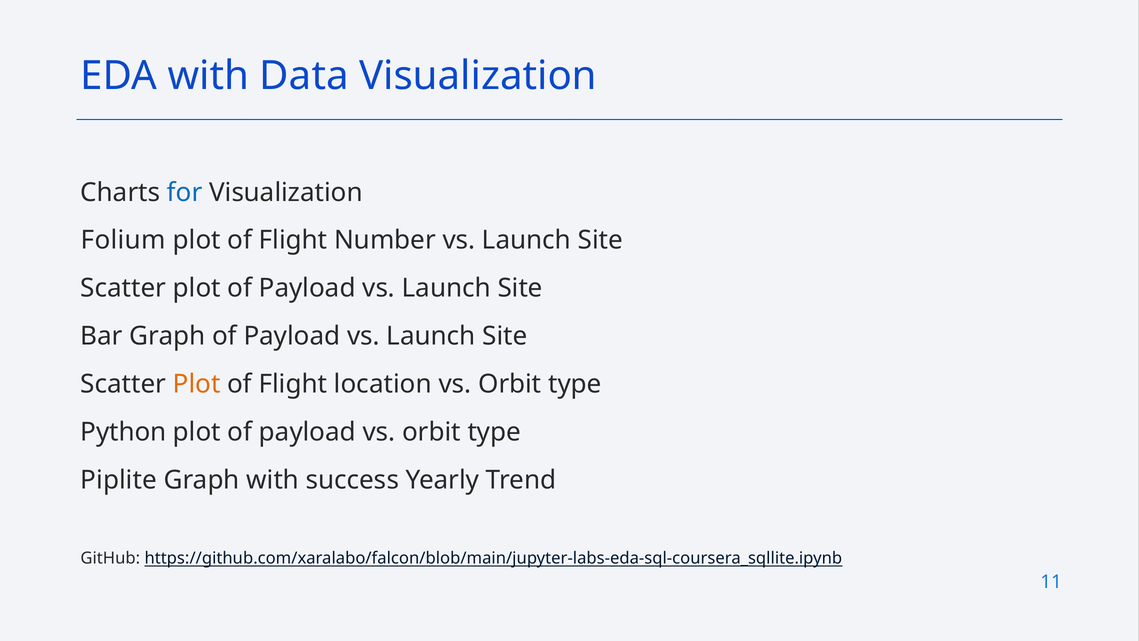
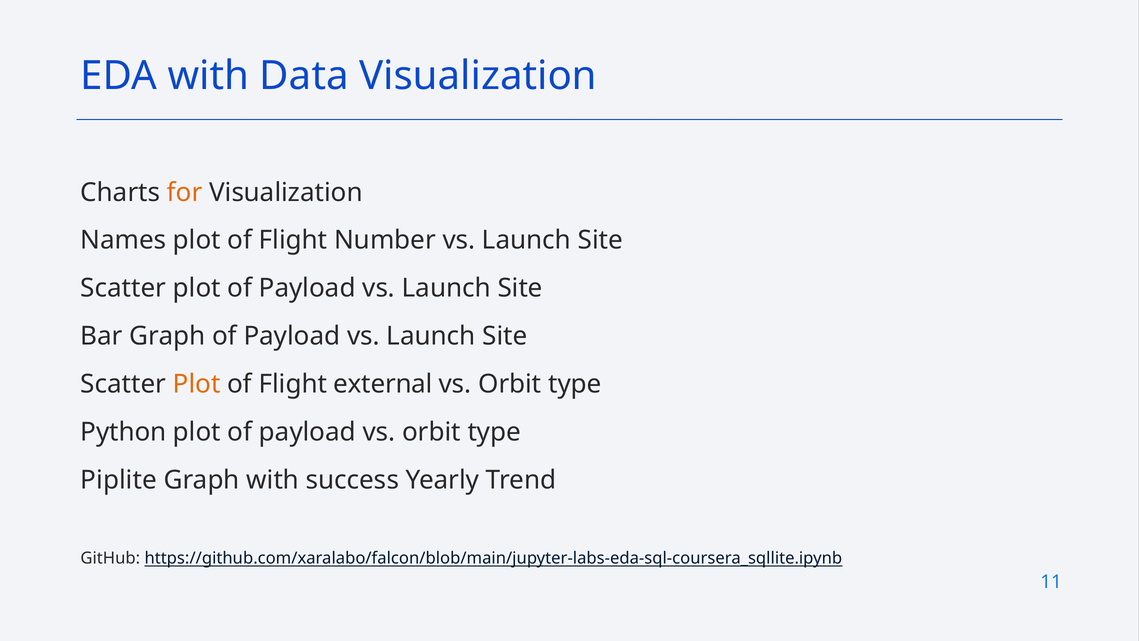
for colour: blue -> orange (185, 192)
Folium: Folium -> Names (123, 240)
Flight location: location -> external (383, 384)
